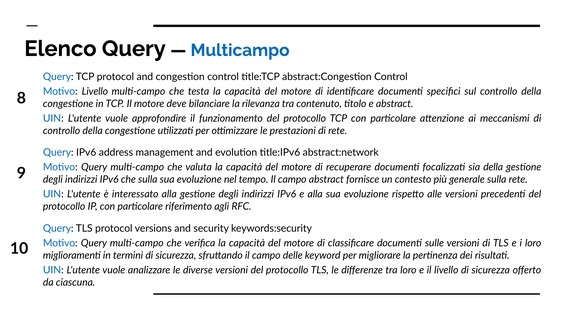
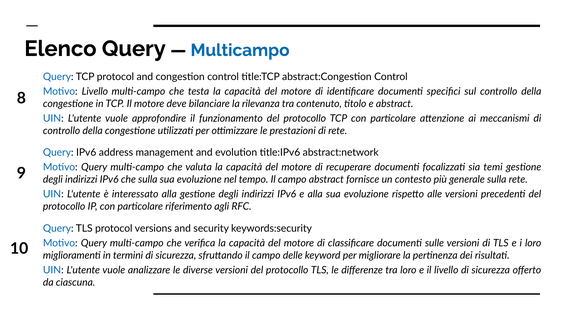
sia della: della -> temi (493, 167)
